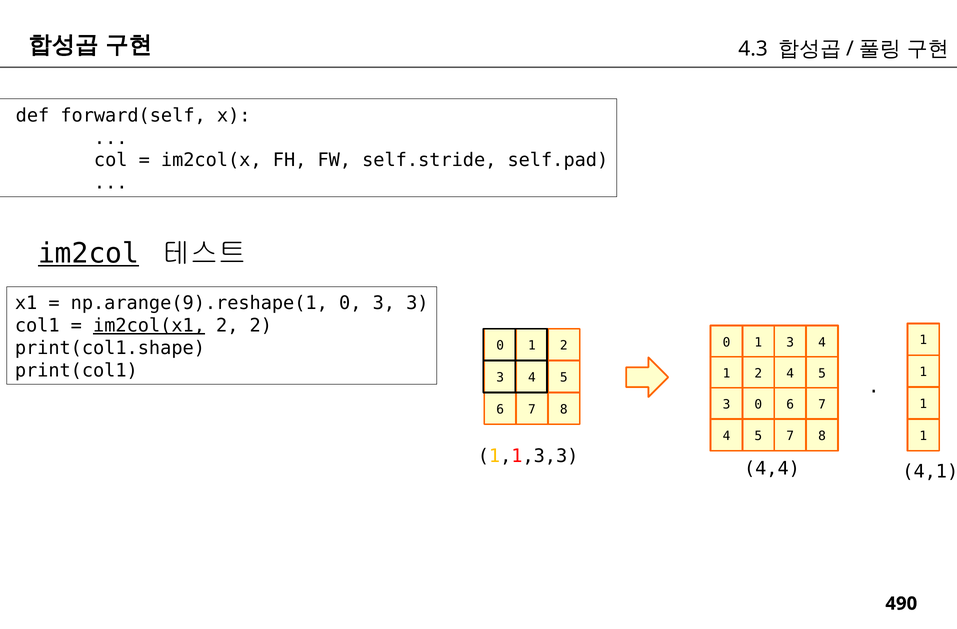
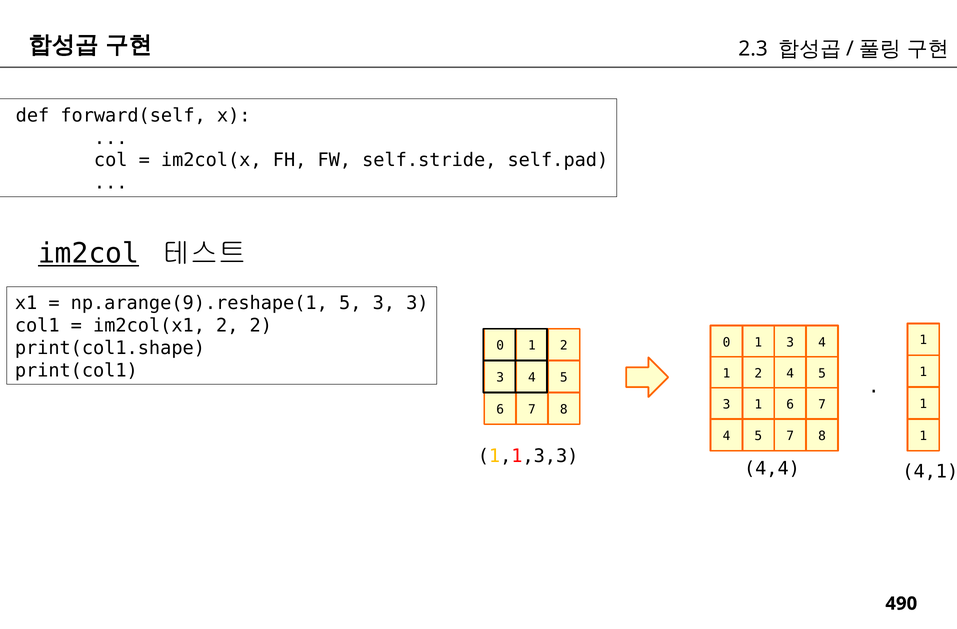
4.3: 4.3 -> 2.3 (753, 49)
np.arange(9).reshape(1 0: 0 -> 5 (350, 303)
im2col(x1 underline: present -> none (149, 325)
3 0: 0 -> 1 (758, 404)
